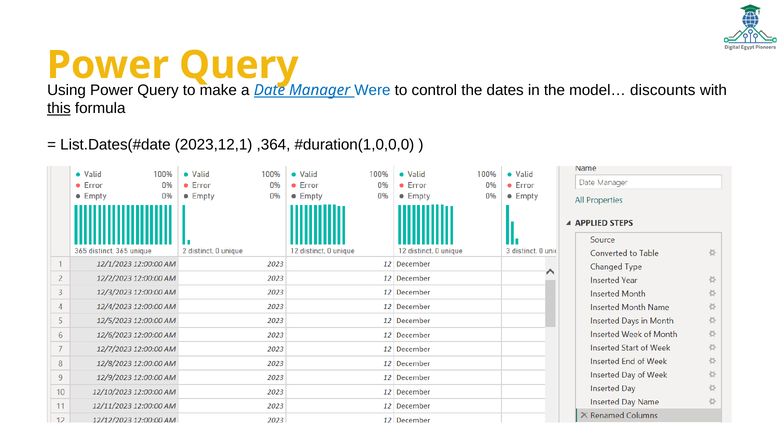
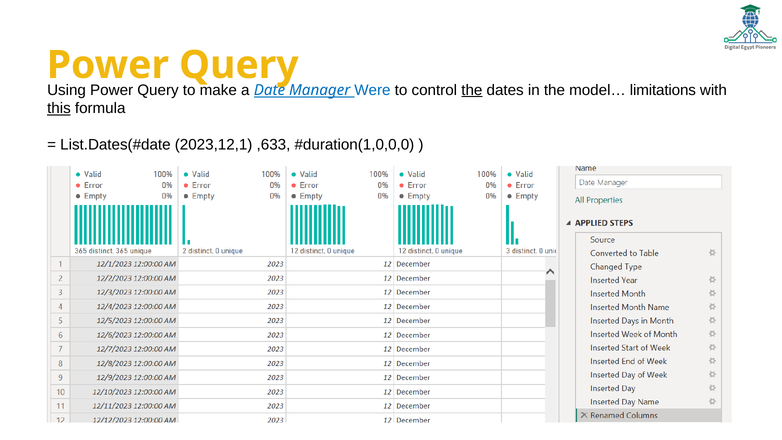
the underline: none -> present (472, 90)
discounts: discounts -> limitations (663, 90)
,364: ,364 -> ,633 (273, 145)
